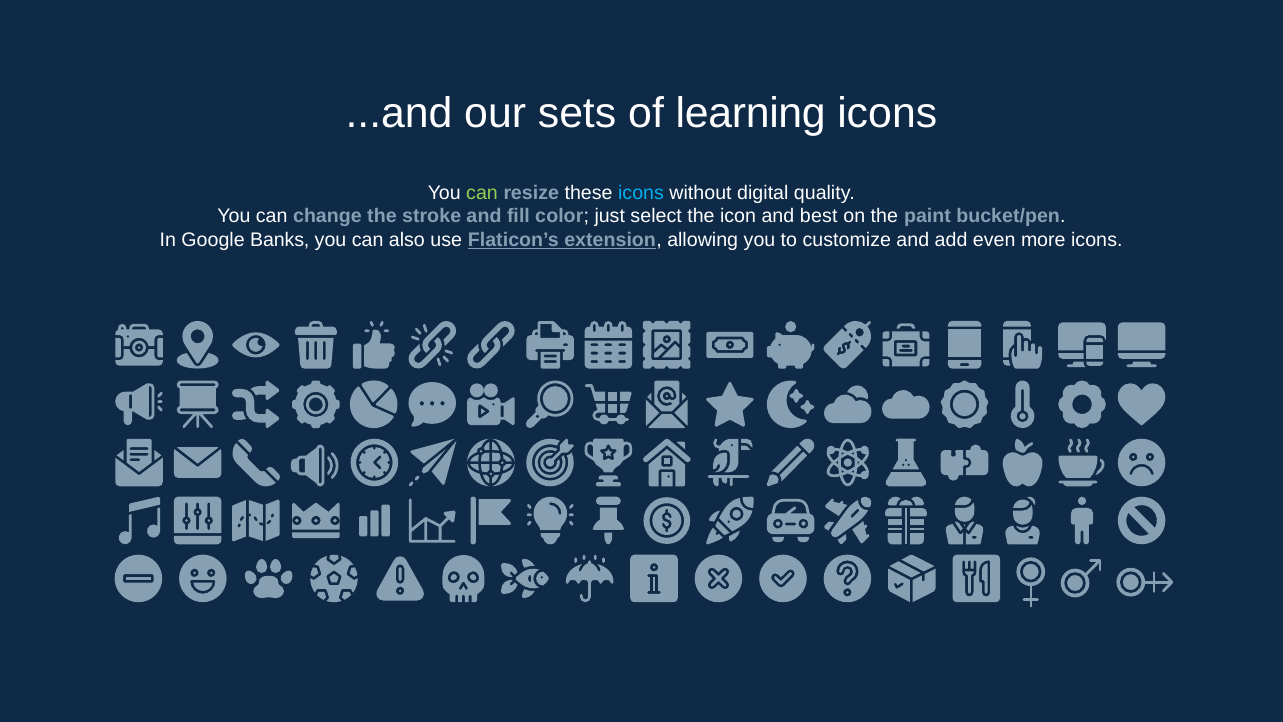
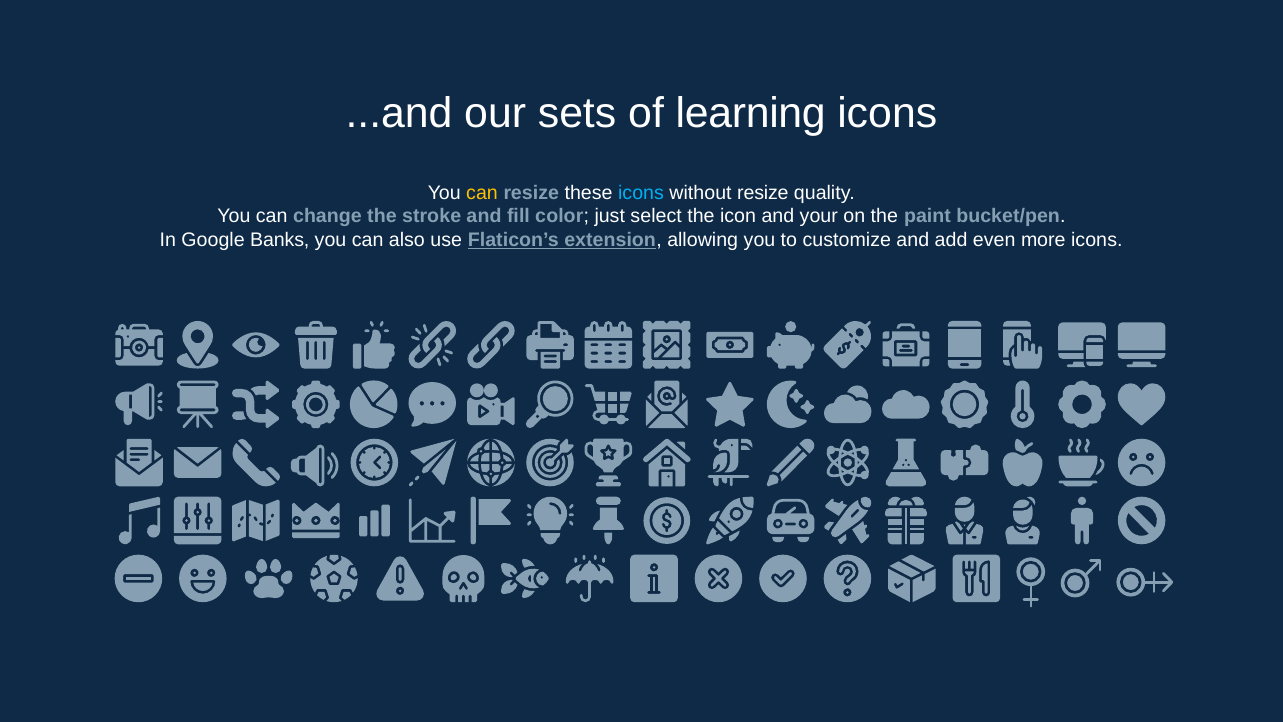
can colour: light green -> yellow (482, 193)
without digital: digital -> resize (763, 193)
best: best -> your (819, 216)
